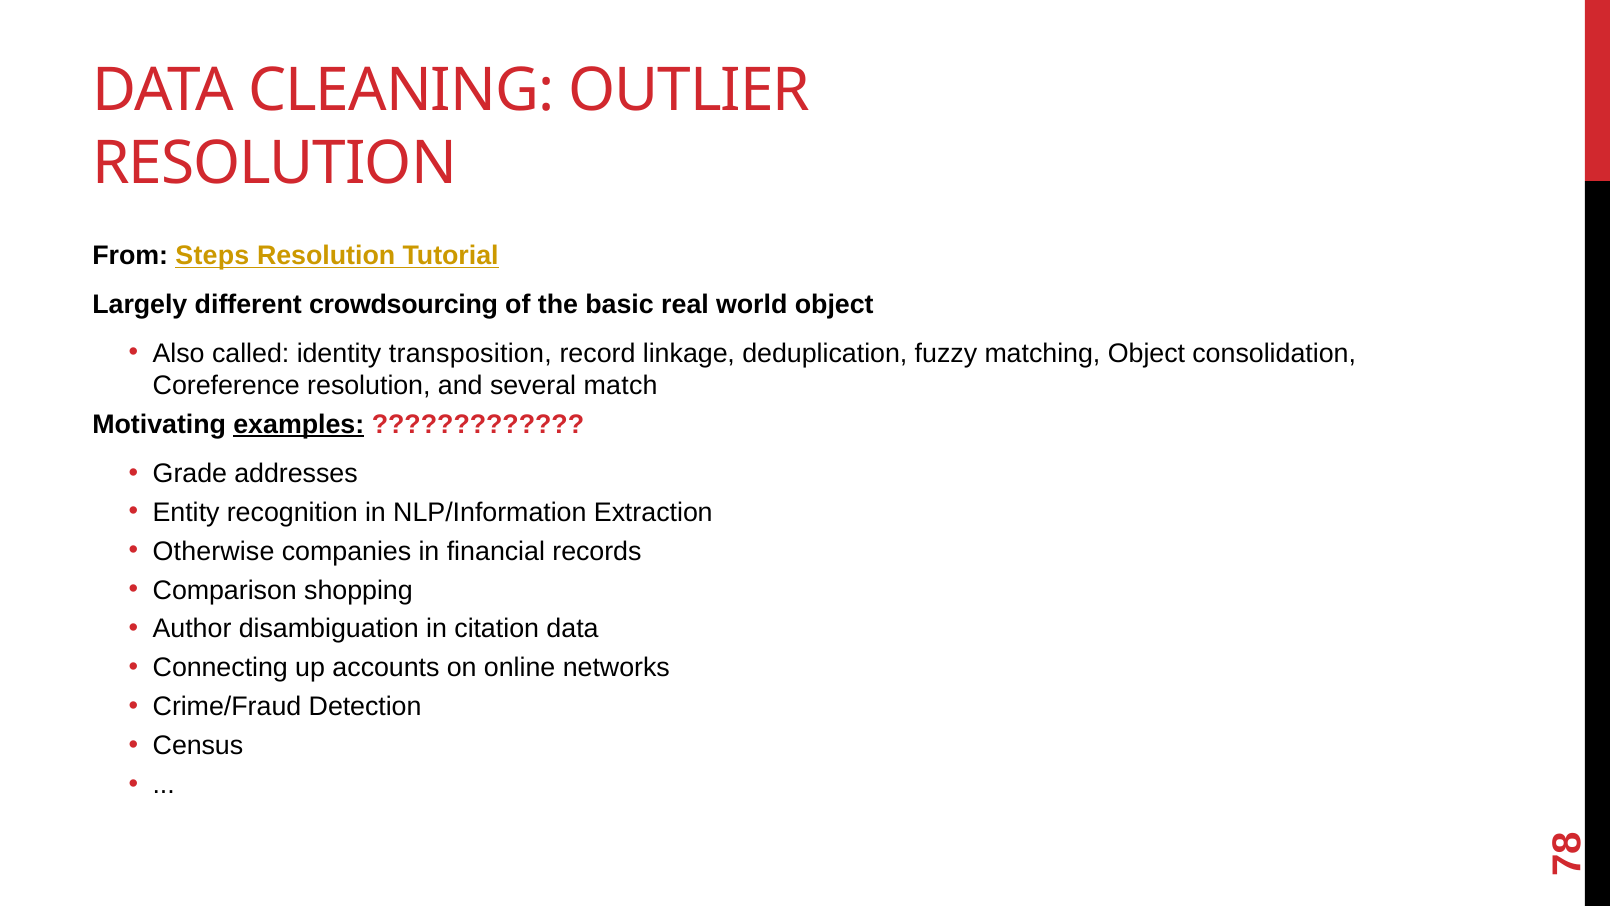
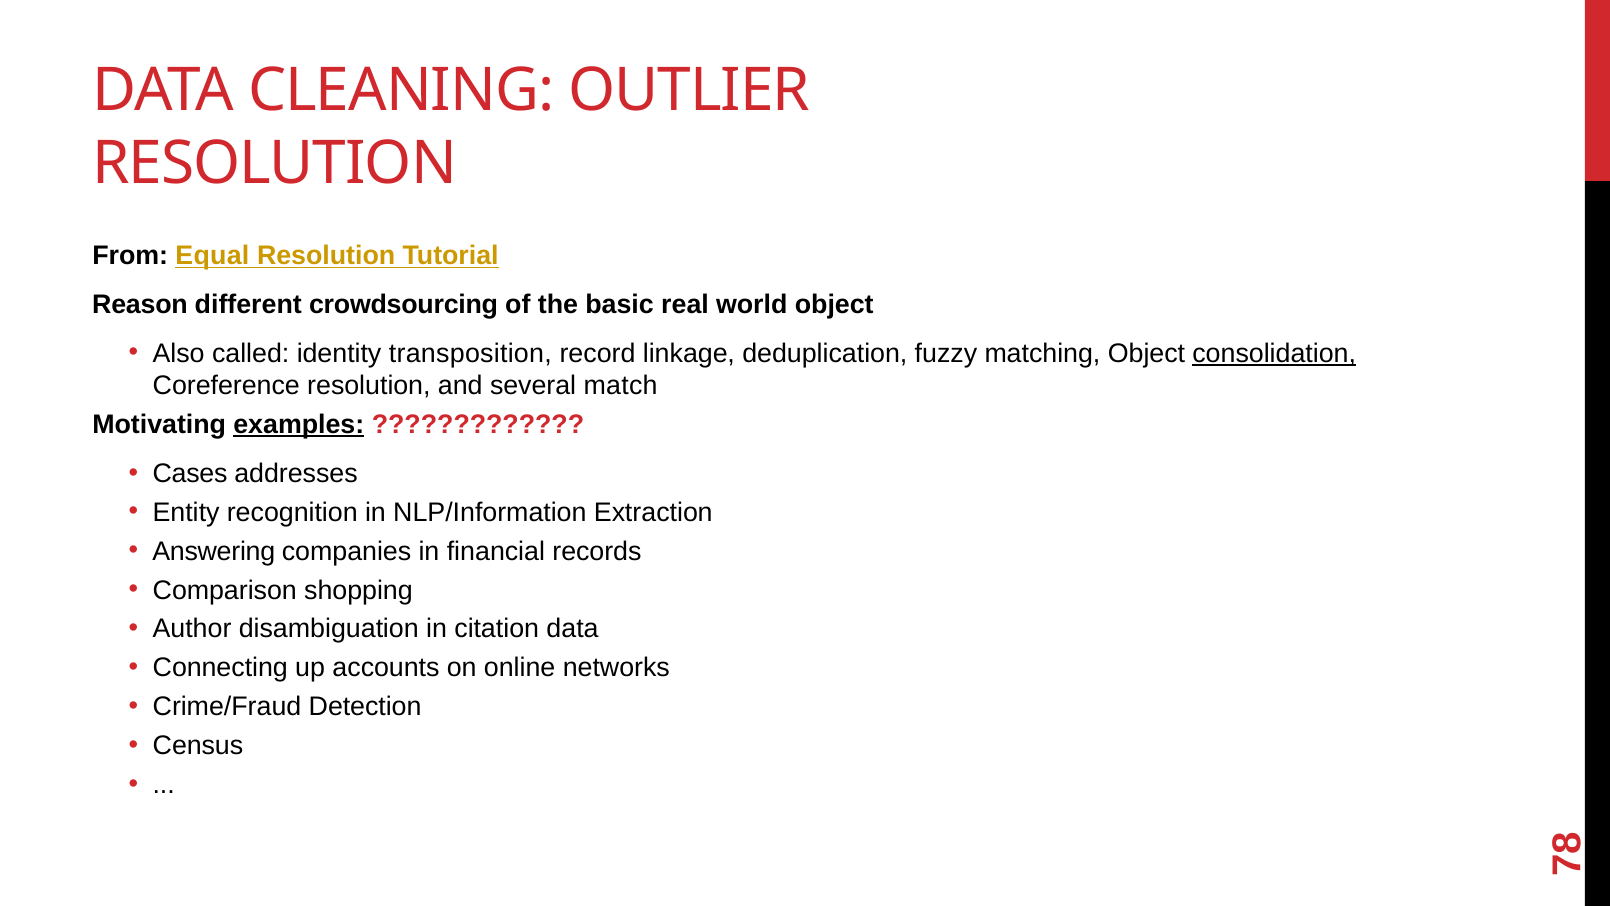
Steps: Steps -> Equal (212, 255)
Largely: Largely -> Reason (140, 304)
consolidation underline: none -> present (1274, 353)
Grade: Grade -> Cases (190, 473)
Otherwise: Otherwise -> Answering (214, 551)
